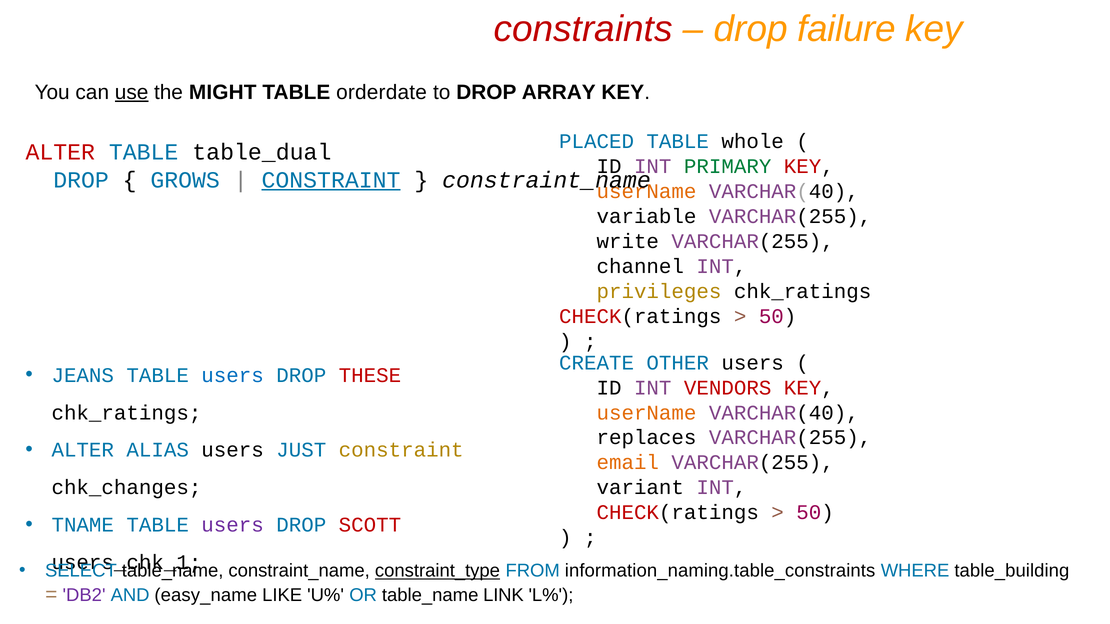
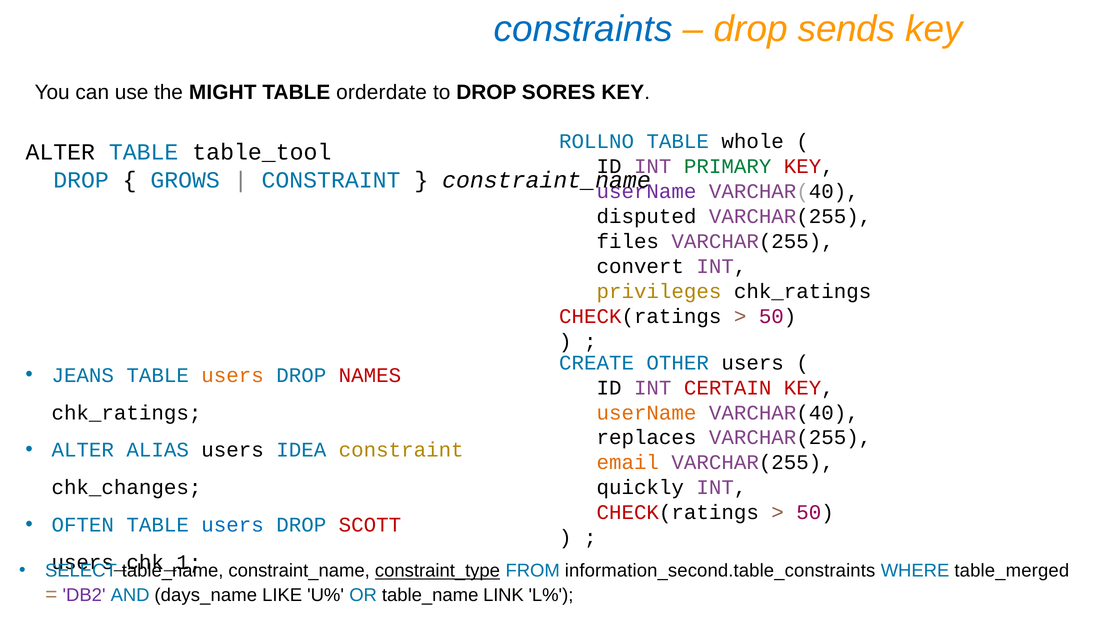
constraints colour: red -> blue (583, 29)
failure: failure -> sends (847, 29)
use underline: present -> none (132, 92)
ARRAY: ARRAY -> SORES (559, 92)
PLACED: PLACED -> ROLLNO (597, 142)
ALTER colour: red -> black (60, 152)
table_dual: table_dual -> table_tool (262, 152)
CONSTRAINT underline: present -> none (331, 180)
userName colour: orange -> purple (646, 192)
variable: variable -> disputed (646, 217)
write: write -> files (628, 242)
channel: channel -> convert (640, 267)
users colour: blue -> orange (233, 375)
THESE: THESE -> NAMES (370, 375)
VENDORS: VENDORS -> CERTAIN (728, 388)
JUST: JUST -> IDEA (301, 450)
variant: variant -> quickly (640, 488)
TNAME: TNAME -> OFTEN (83, 525)
users colour: purple -> blue (233, 525)
information_naming.table_constraints: information_naming.table_constraints -> information_second.table_constraints (720, 571)
table_building: table_building -> table_merged (1012, 571)
easy_name: easy_name -> days_name (206, 596)
